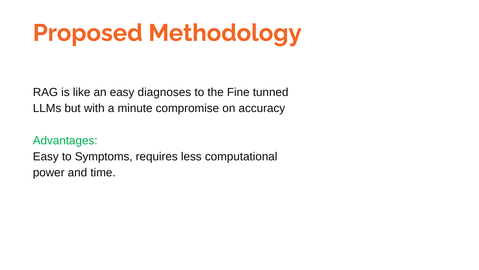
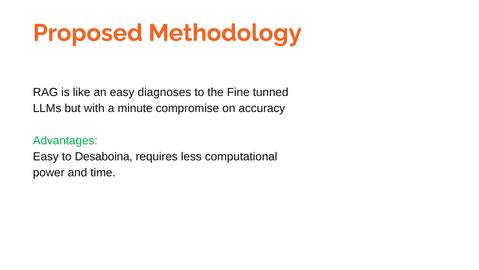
Symptoms: Symptoms -> Desaboina (104, 156)
